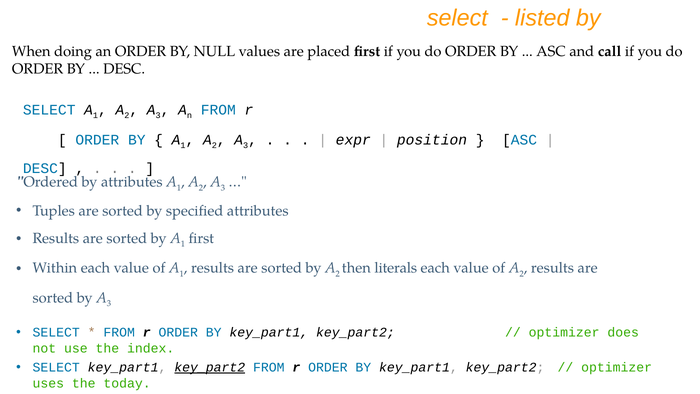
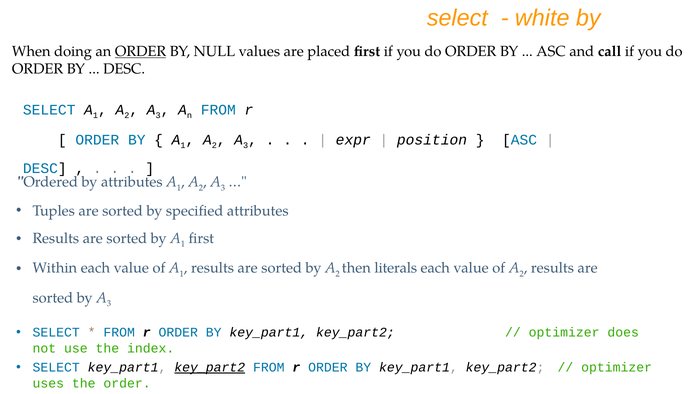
listed: listed -> white (542, 18)
ORDER underline: none -> present (141, 51)
the today: today -> order (127, 383)
